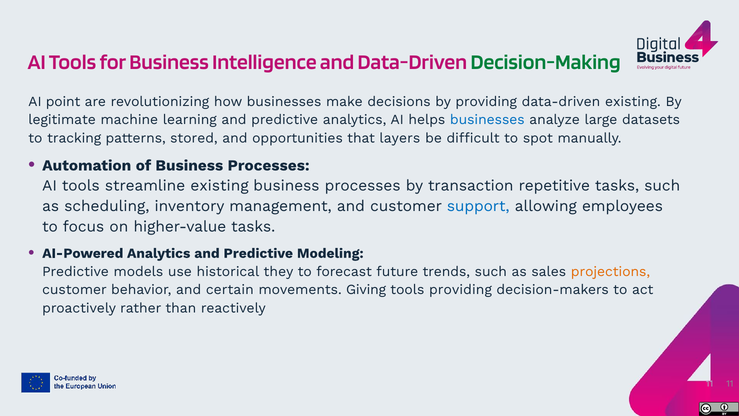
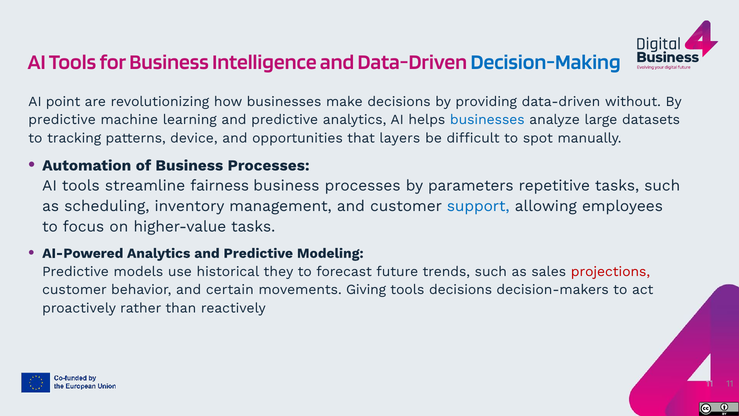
Decision-Making colour: green -> blue (546, 62)
data-driven existing: existing -> without (633, 101)
legitimate: legitimate -> predictive (62, 120)
stored: stored -> device (194, 138)
streamline existing: existing -> fairness (220, 186)
transaction: transaction -> parameters (471, 186)
projections colour: orange -> red (610, 271)
tools providing: providing -> decisions (461, 290)
